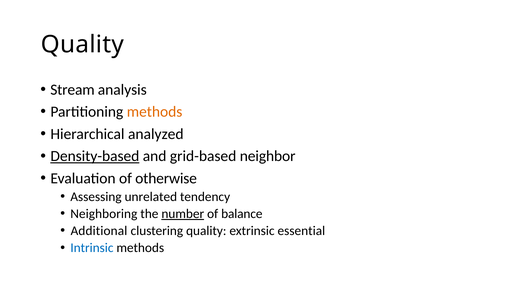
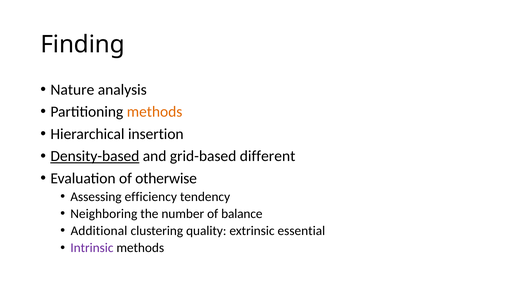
Quality: Quality -> Finding (83, 45)
Stream: Stream -> Nature (72, 90)
analyzed: analyzed -> insertion (156, 134)
neighbor: neighbor -> different (268, 157)
unrelated: unrelated -> efficiency (151, 197)
number underline: present -> none (183, 214)
Intrinsic colour: blue -> purple (92, 248)
